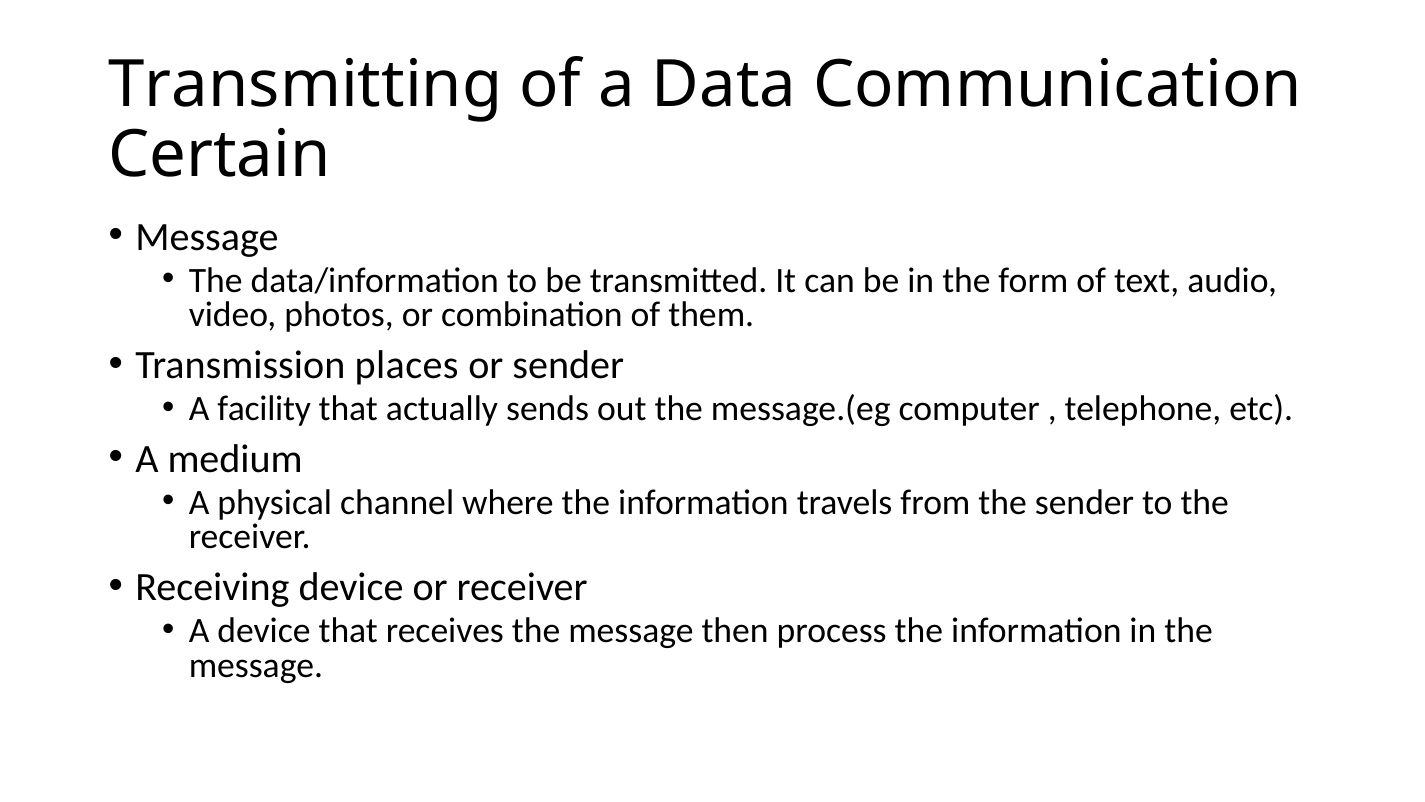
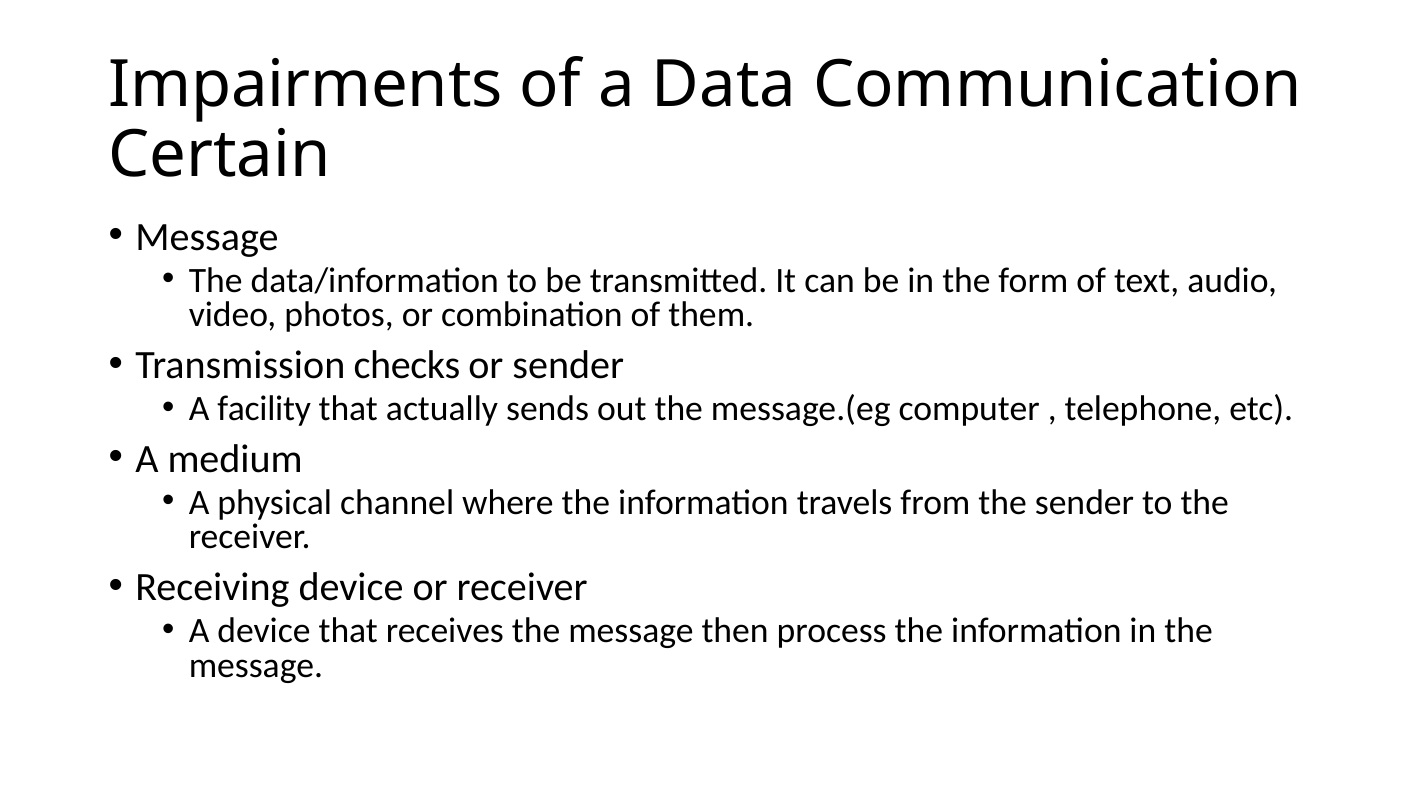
Transmitting: Transmitting -> Impairments (306, 84)
places: places -> checks (407, 365)
